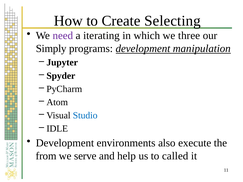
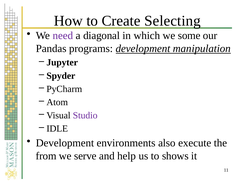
iterating: iterating -> diagonal (102, 36)
three: three -> some (189, 36)
Simply: Simply -> Pandas (51, 49)
Studio colour: blue -> purple (85, 116)
called: called -> shows (175, 156)
